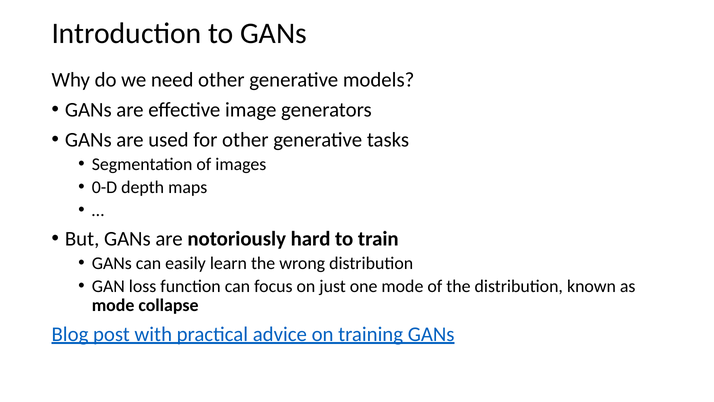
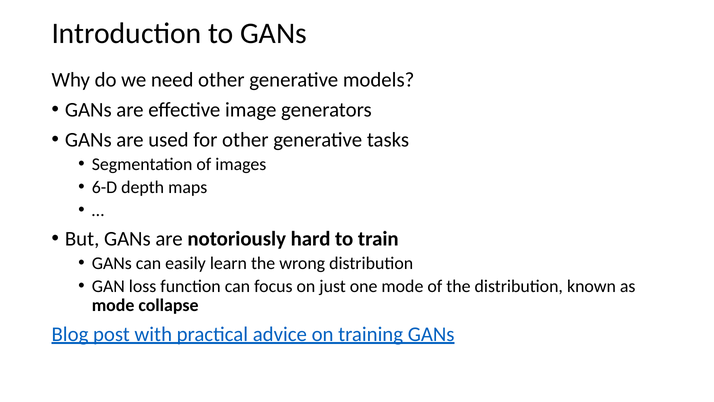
0-D: 0-D -> 6-D (104, 187)
